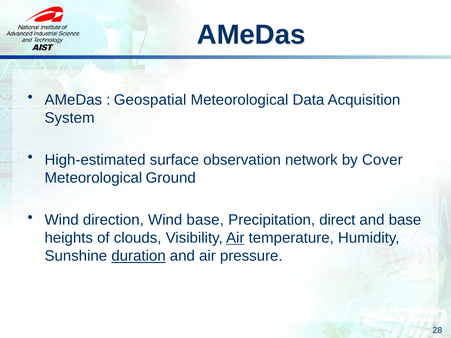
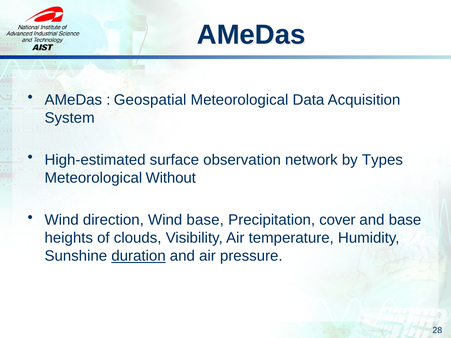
Cover: Cover -> Types (382, 160)
Ground: Ground -> Without (171, 178)
direct: direct -> cover (337, 220)
Air underline: present -> none (235, 238)
